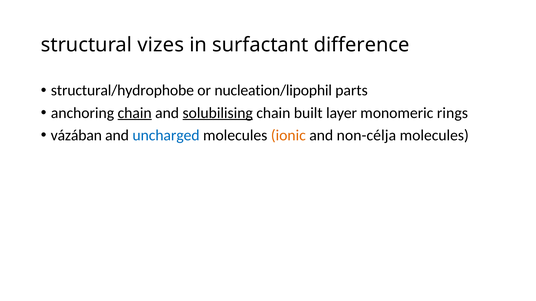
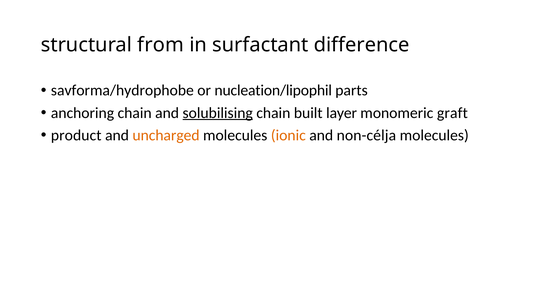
vizes: vizes -> from (161, 45)
structural/hydrophobe: structural/hydrophobe -> savforma/hydrophobe (122, 91)
chain underline: present -> none (135, 113)
rings: rings -> graft (452, 113)
vázában: vázában -> product (76, 136)
uncharged colour: blue -> orange (166, 136)
